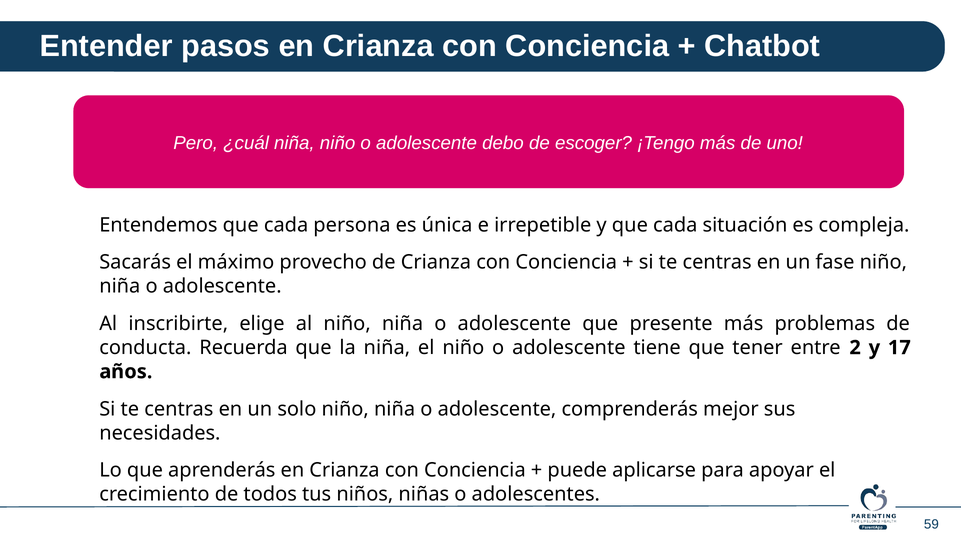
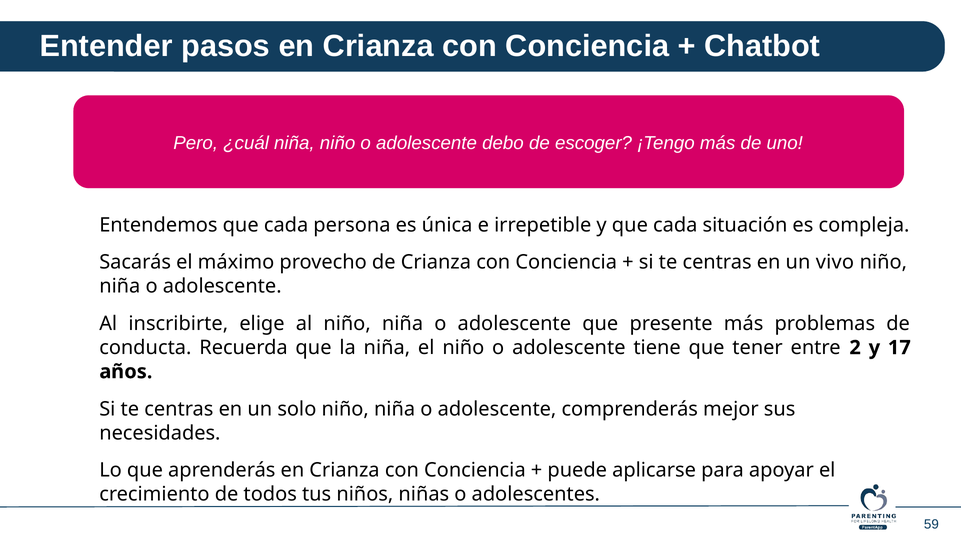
fase: fase -> vivo (835, 263)
